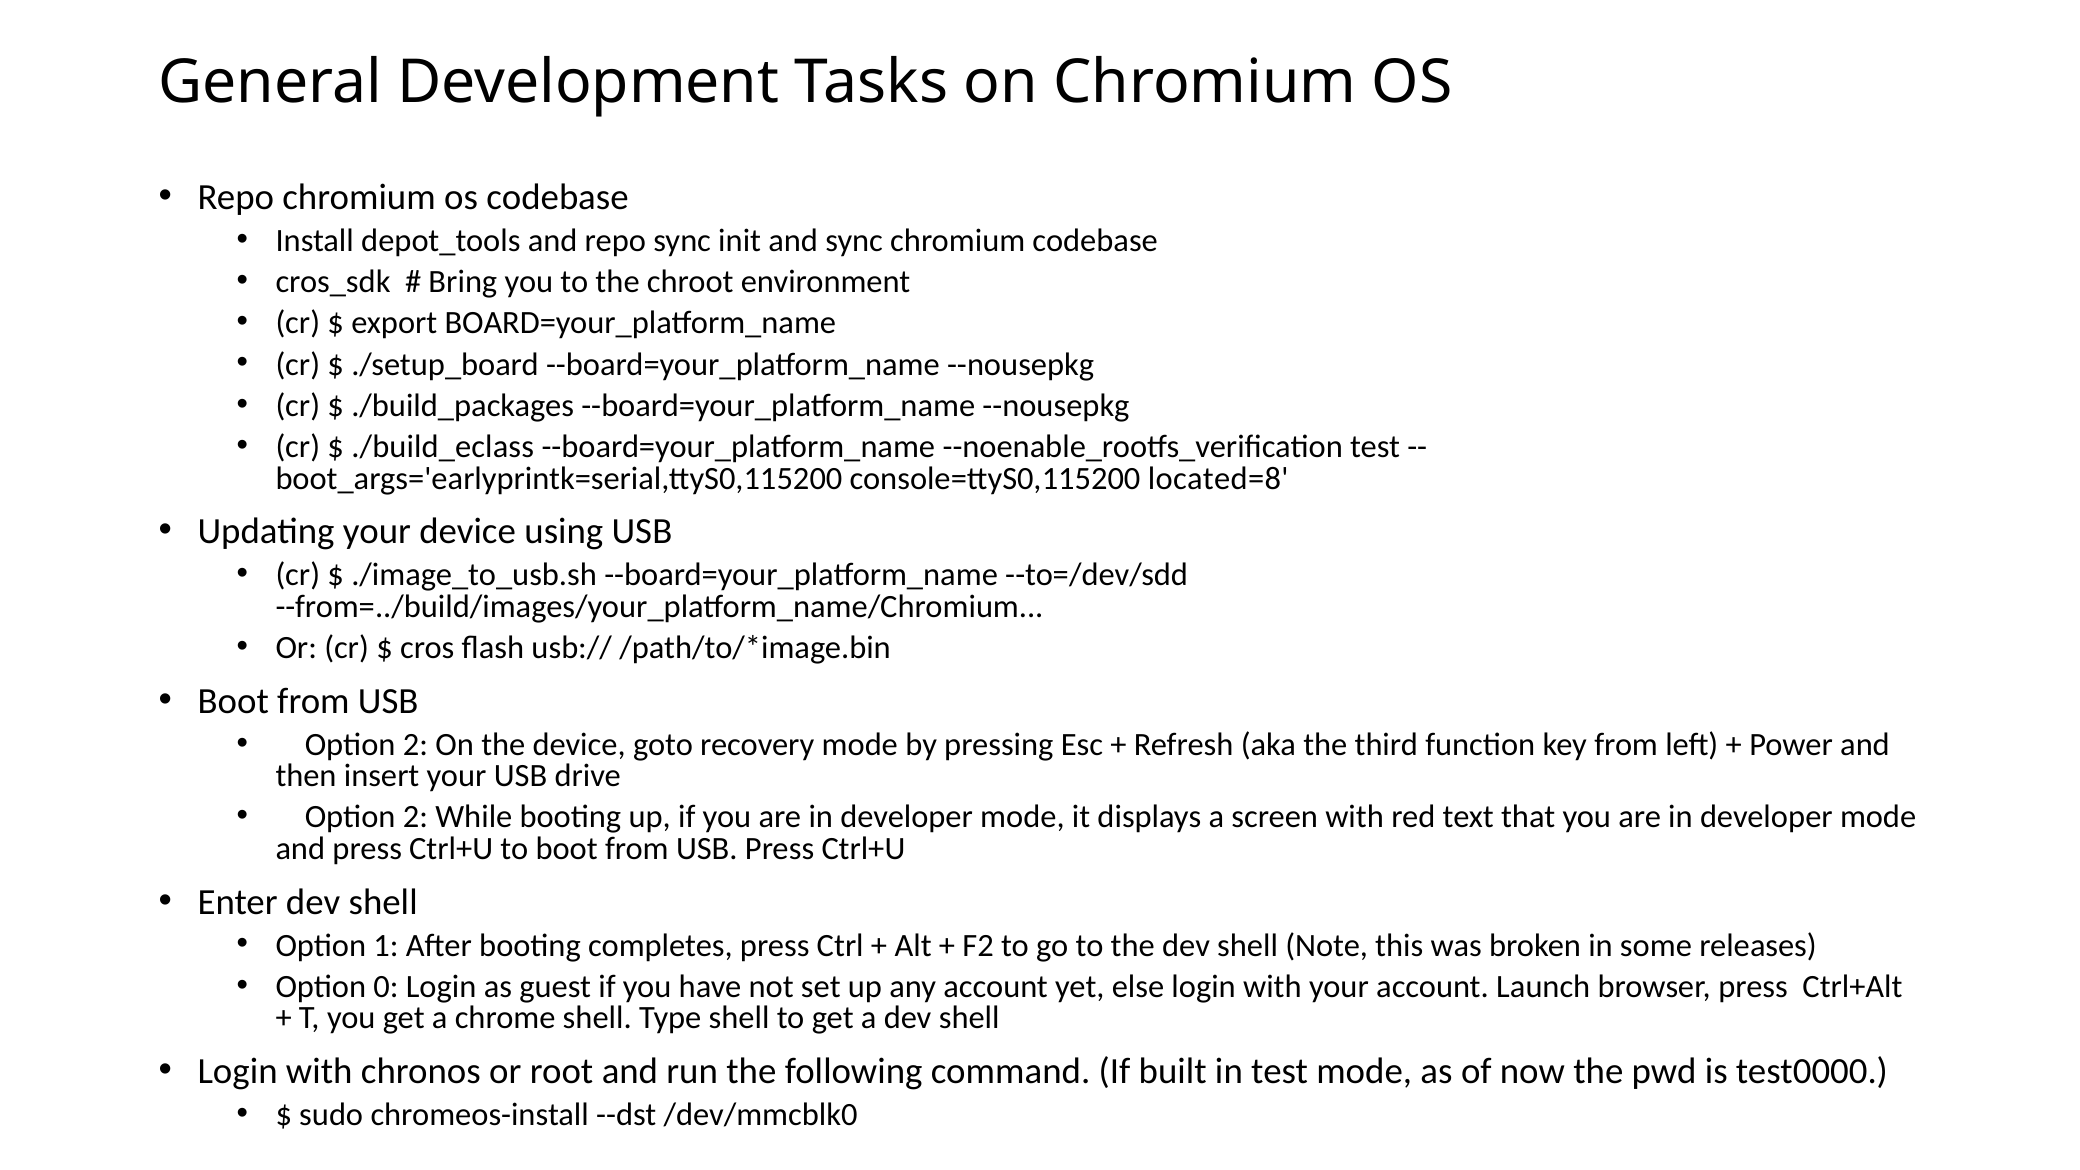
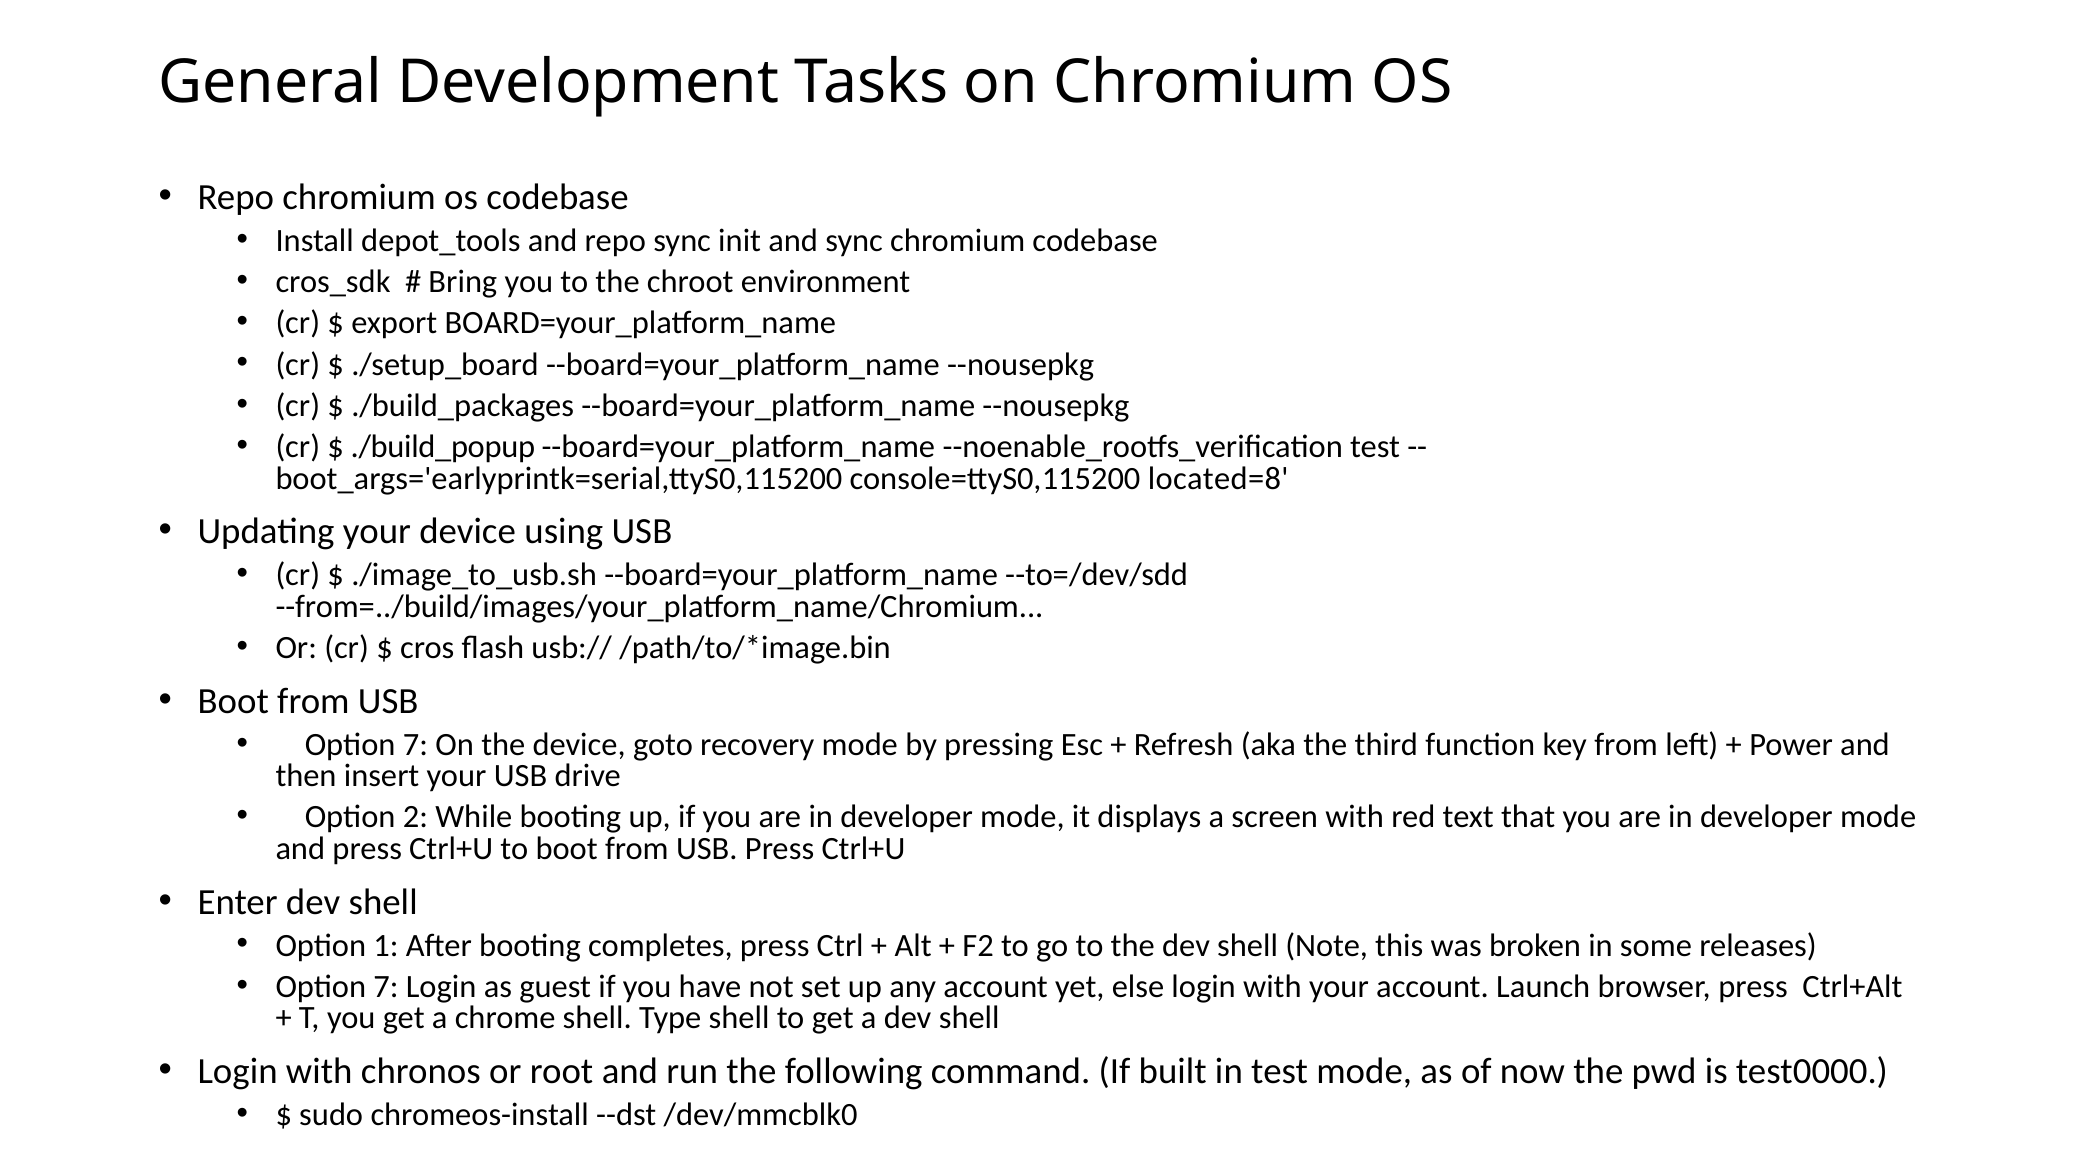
./build_eclass: ./build_eclass -> ./build_popup (443, 447)
2: 2 -> 7 (415, 744)
0: 0 -> 7 (386, 987)
